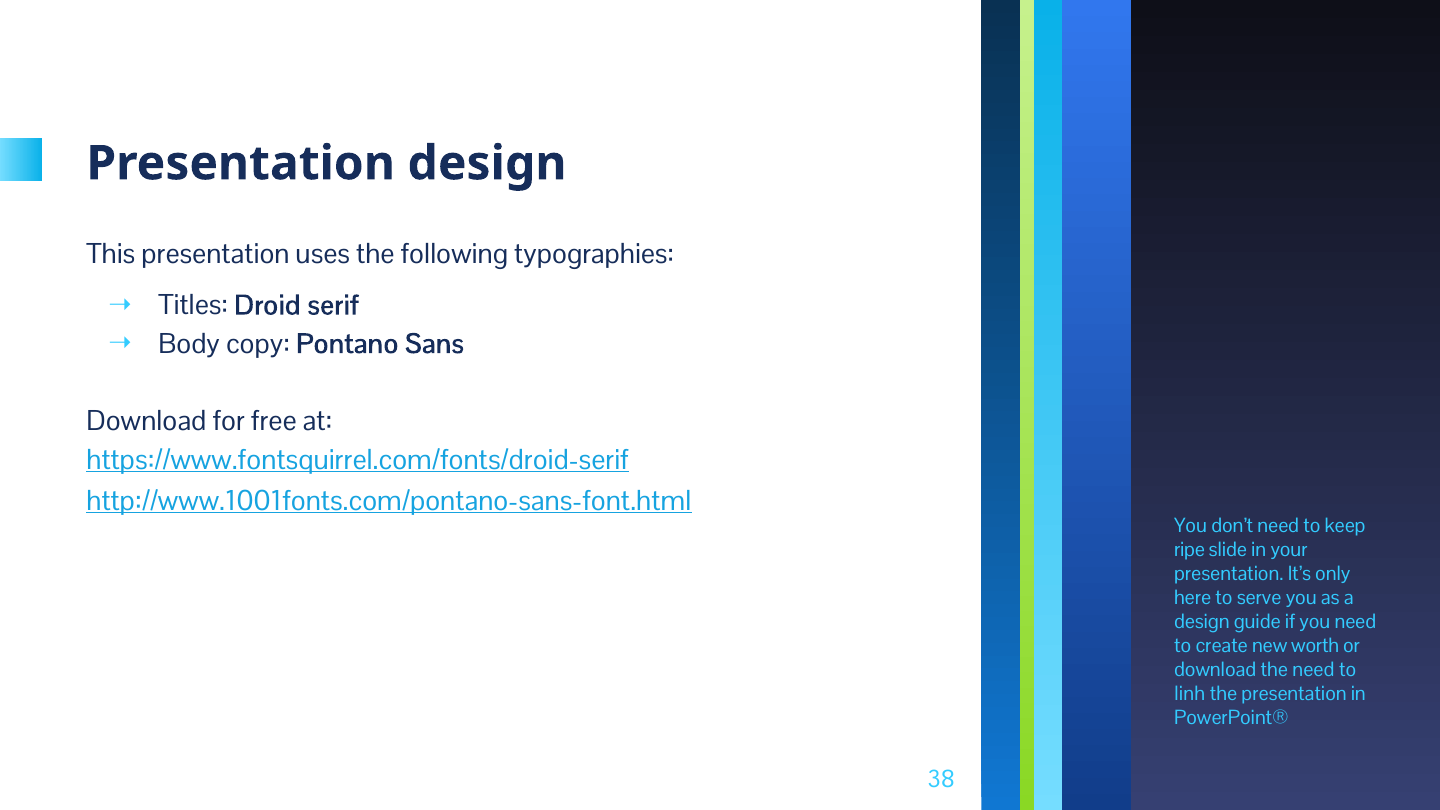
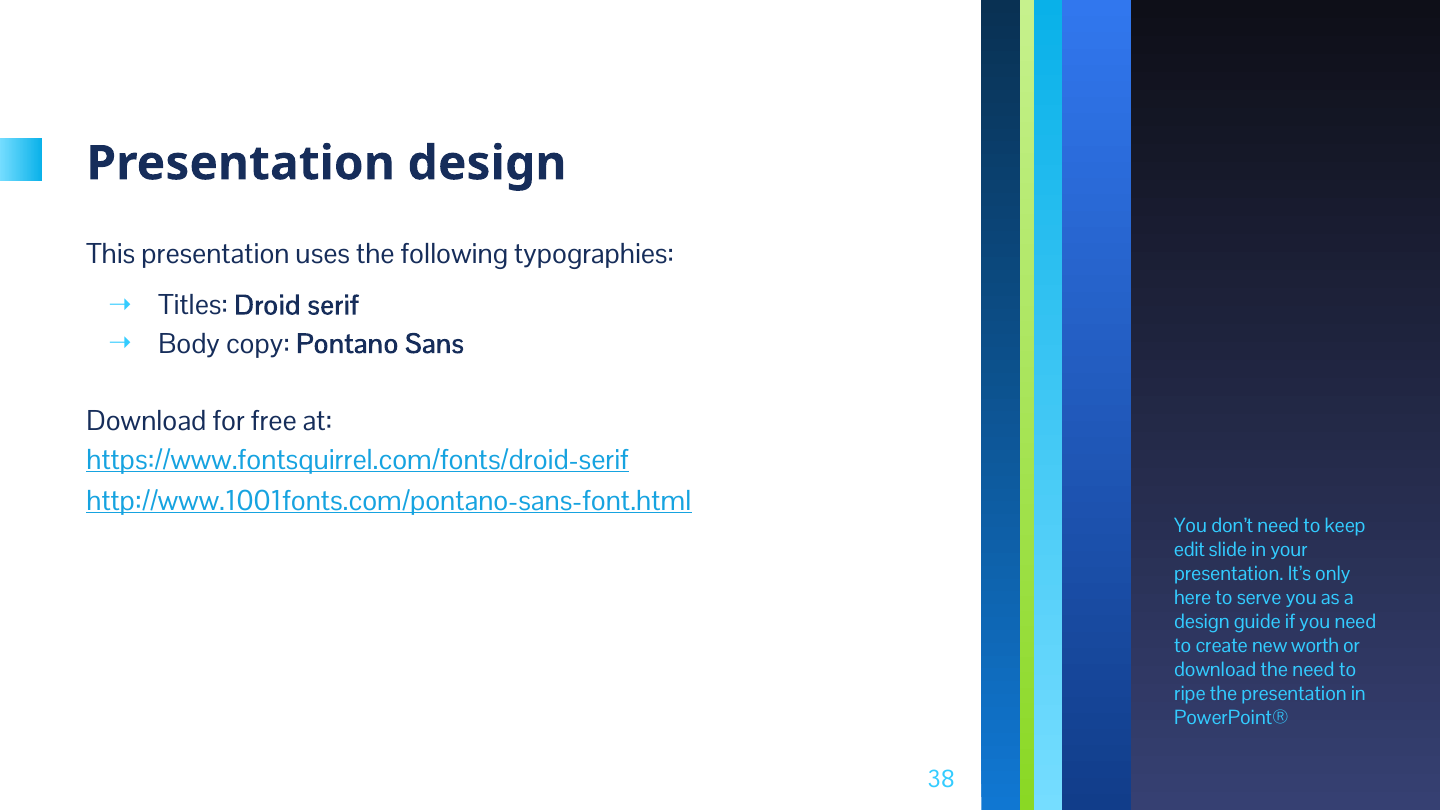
ripe: ripe -> edit (1189, 550)
linh: linh -> ripe (1190, 694)
